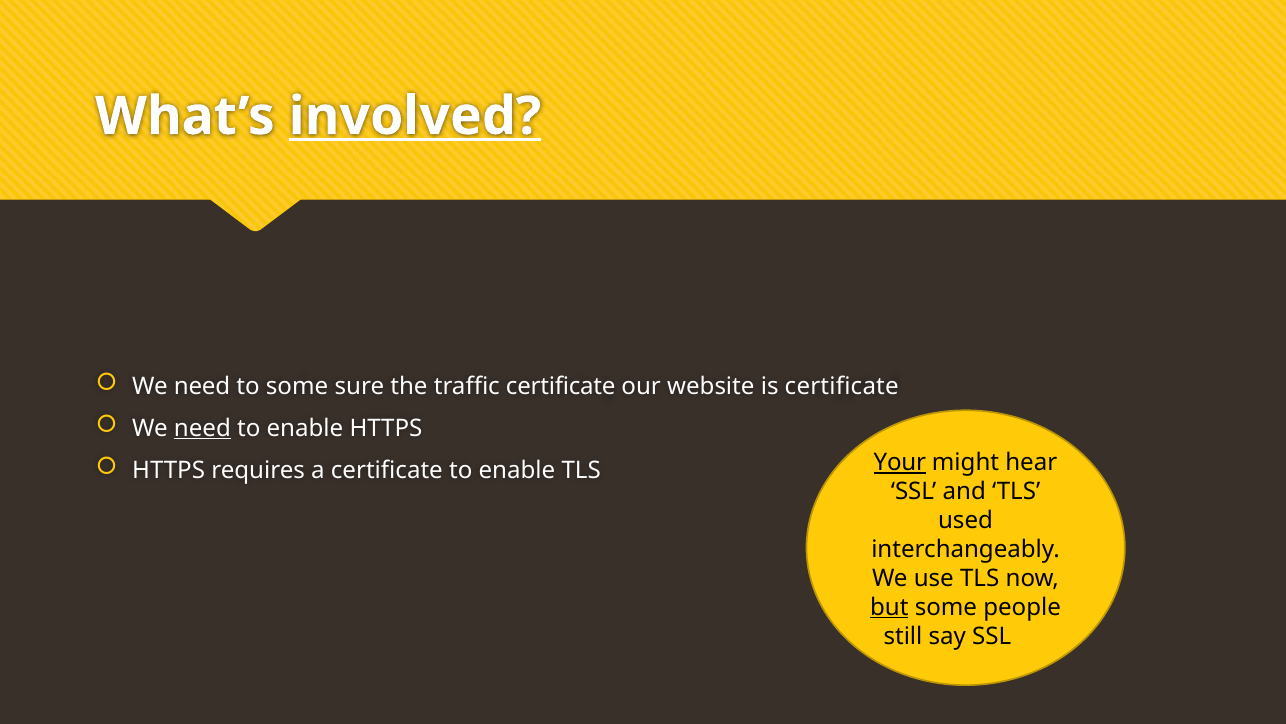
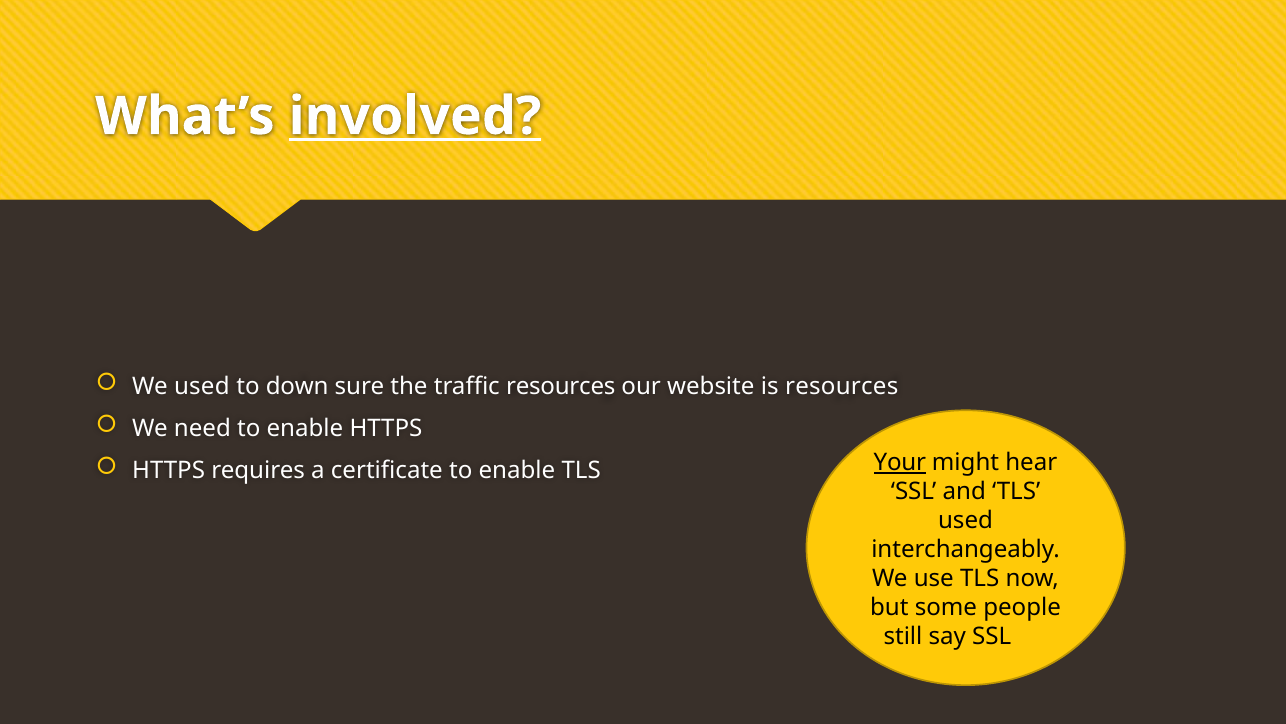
need: need -> used (202, 386)
to some: some -> down (297, 386)
traffic certificate: certificate -> resources (561, 386)
is certificate: certificate -> resources (842, 386)
need underline: present -> none (202, 428)
but underline: present -> none (889, 607)
